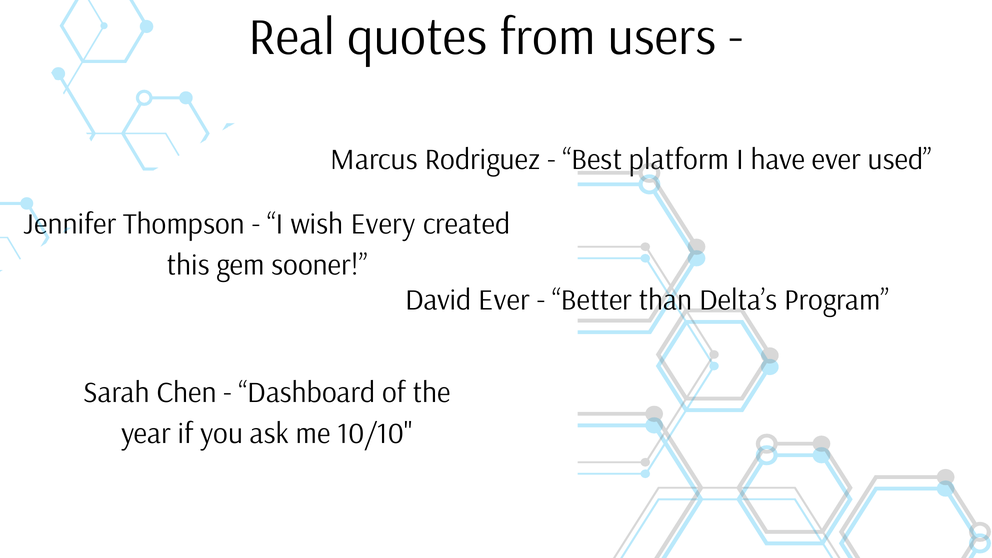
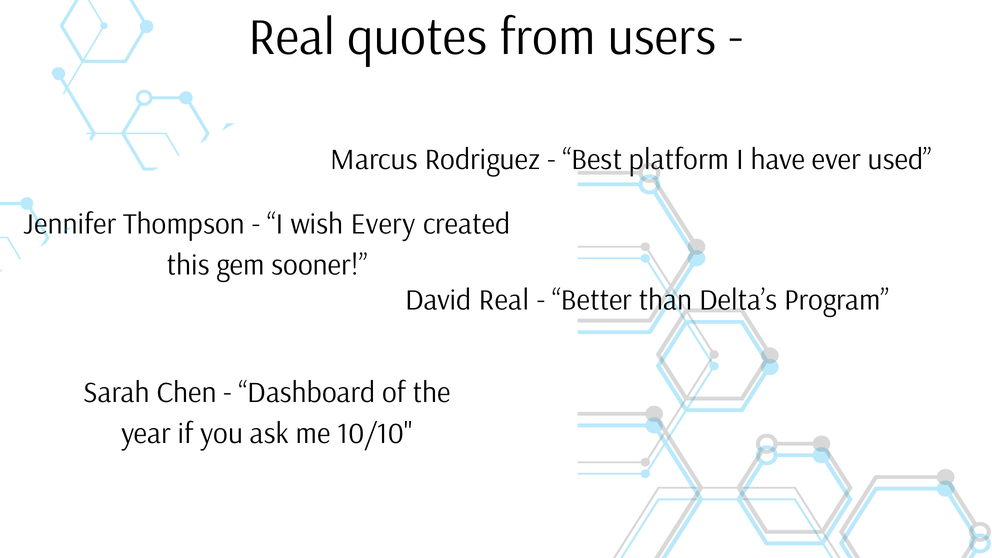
David Ever: Ever -> Real (504, 300)
